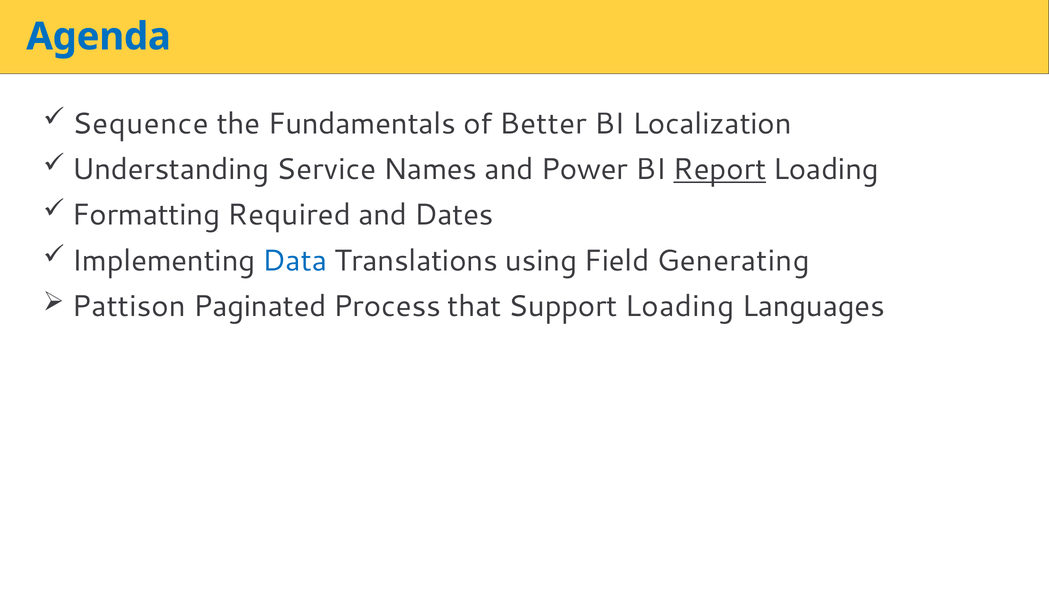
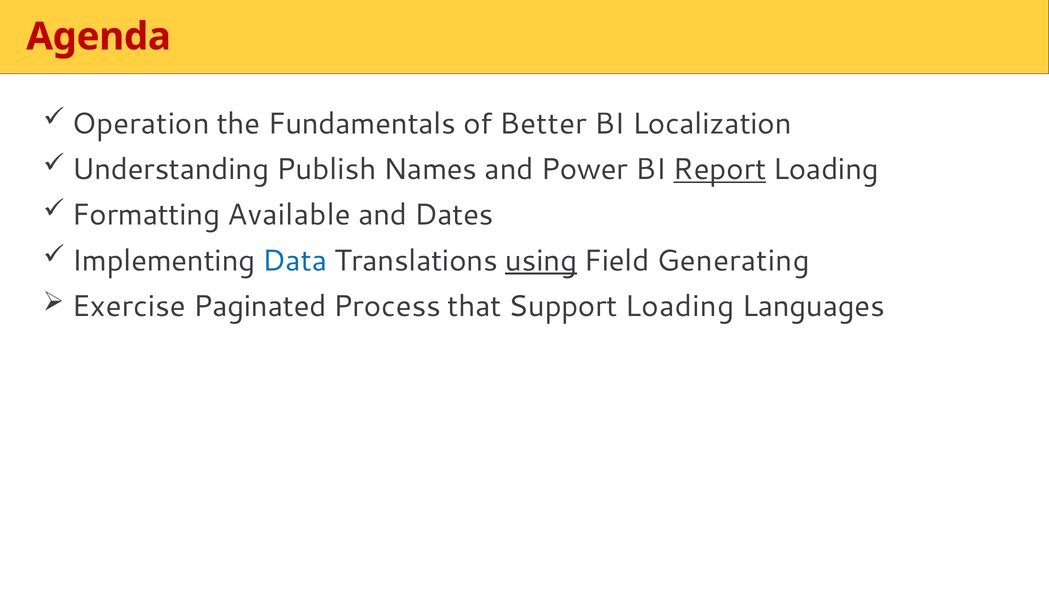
Agenda colour: blue -> red (99, 37)
Sequence: Sequence -> Operation (141, 124)
Service: Service -> Publish (326, 169)
Required: Required -> Available (289, 215)
using underline: none -> present (541, 261)
Pattison: Pattison -> Exercise (129, 306)
